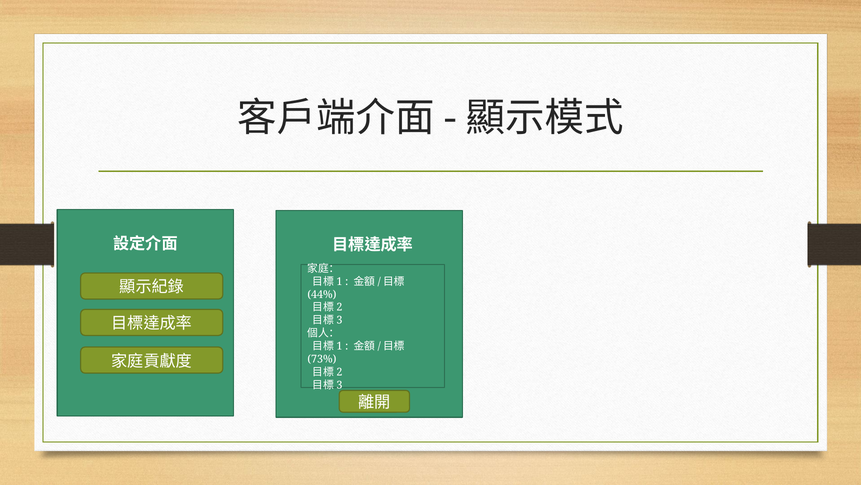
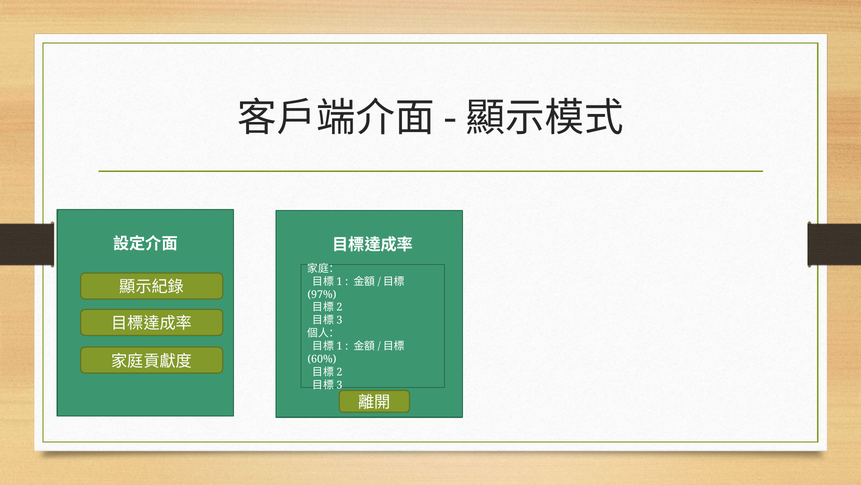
44%: 44% -> 97% (322, 294)
73%: 73% -> 60% (322, 359)
